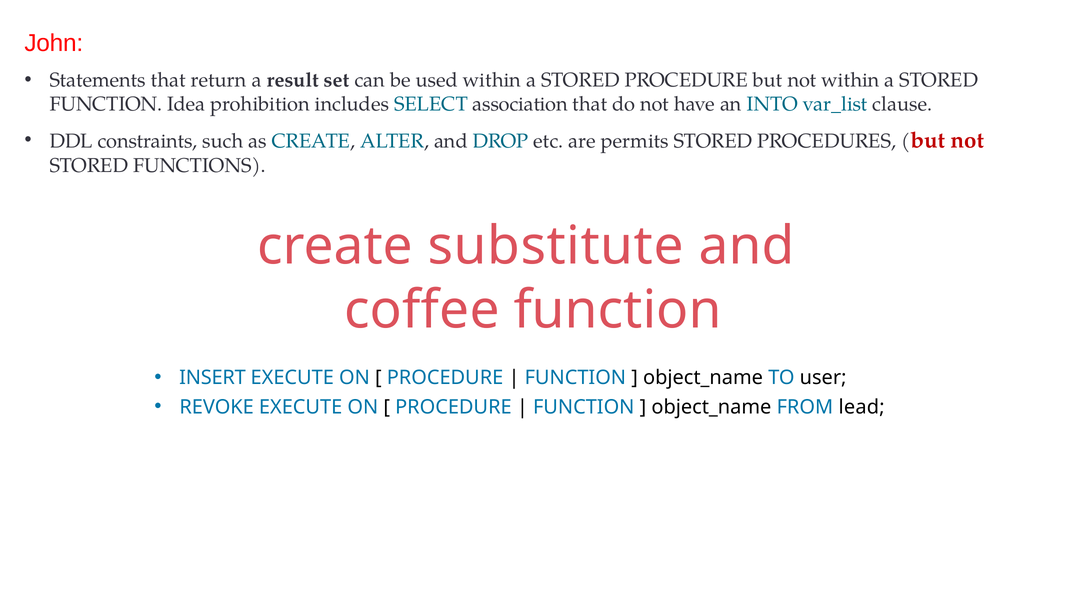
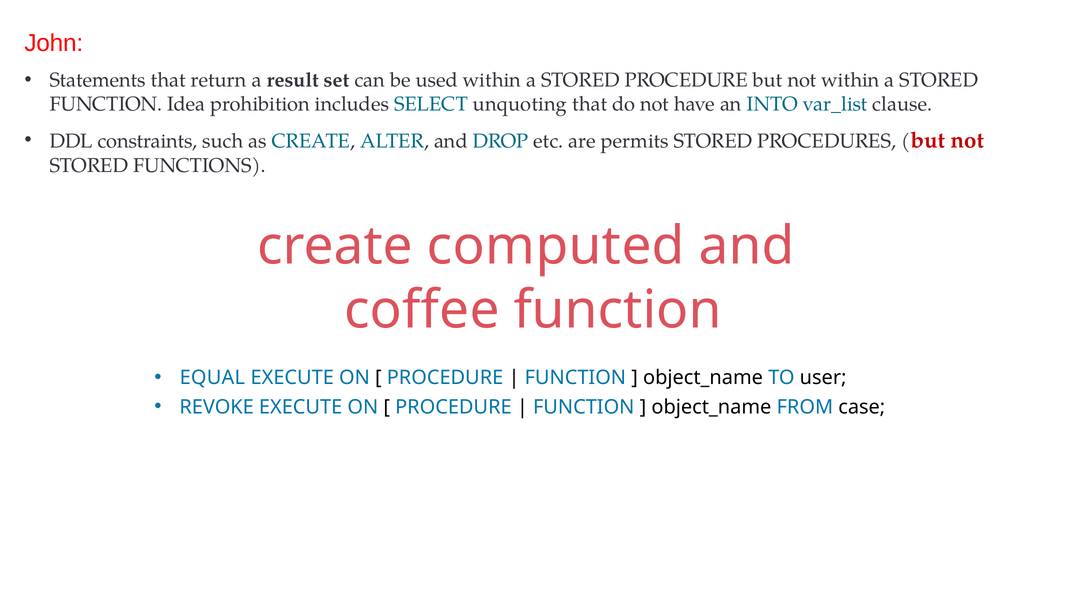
association: association -> unquoting (520, 104)
substitute: substitute -> computed (556, 246)
INSERT: INSERT -> EQUAL (212, 377)
lead: lead -> case (862, 407)
